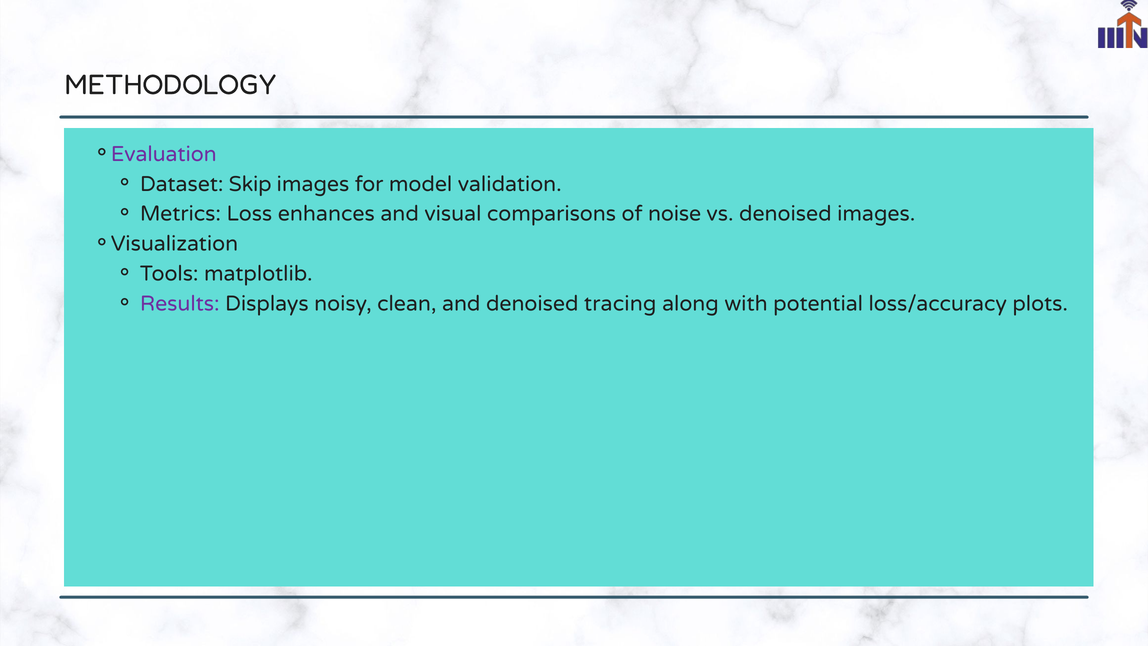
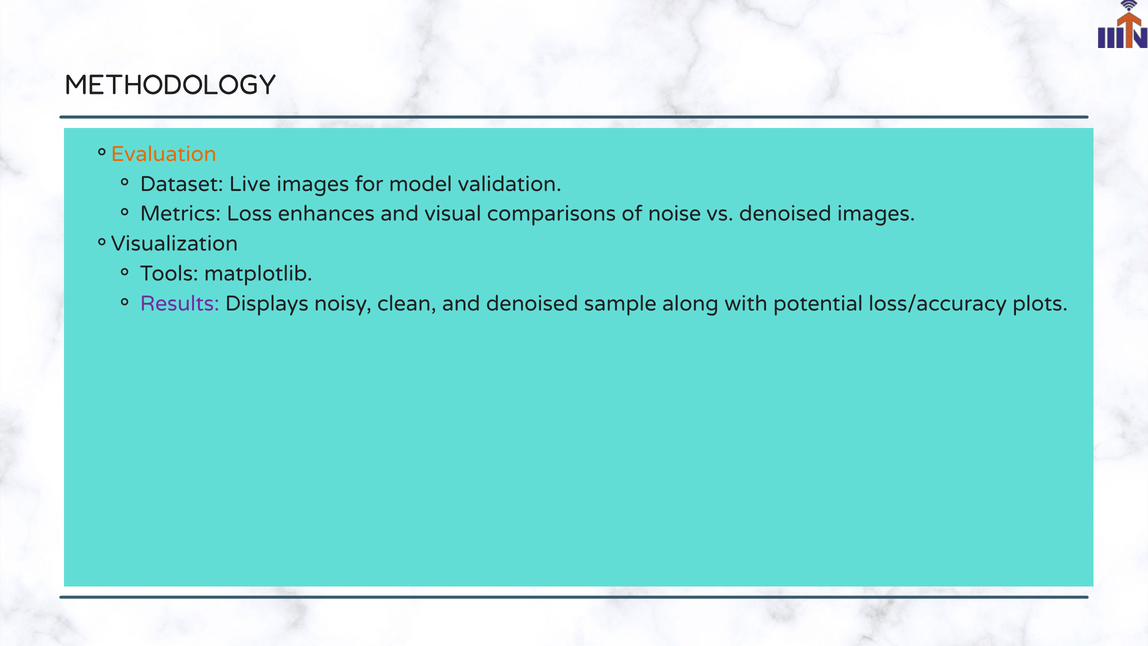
Evaluation colour: purple -> orange (164, 154)
Skip: Skip -> Live (250, 184)
tracing: tracing -> sample (620, 304)
